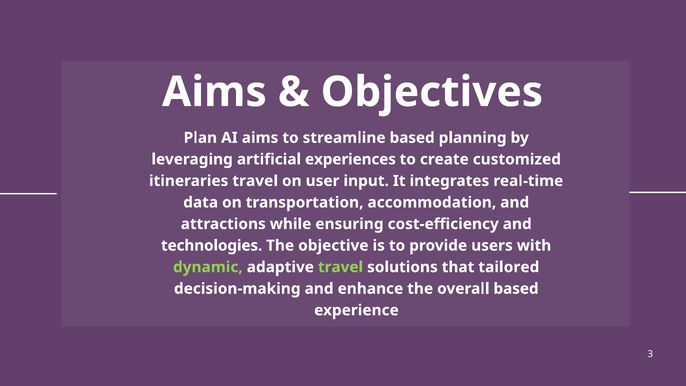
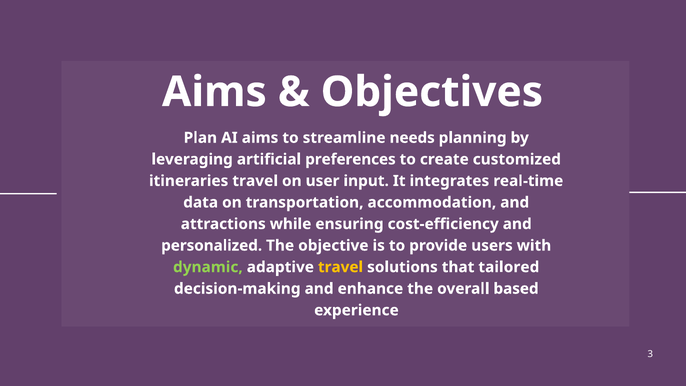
streamline based: based -> needs (412, 138)
experiences: experiences -> preferences (350, 159)
technologies: technologies -> personalized (212, 245)
travel colour: light green -> yellow (341, 267)
